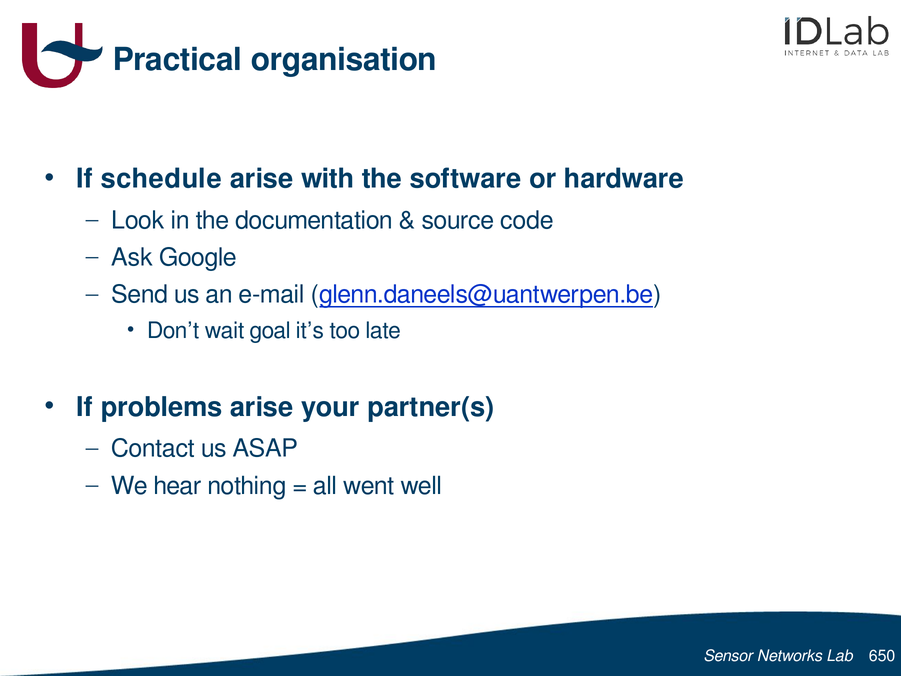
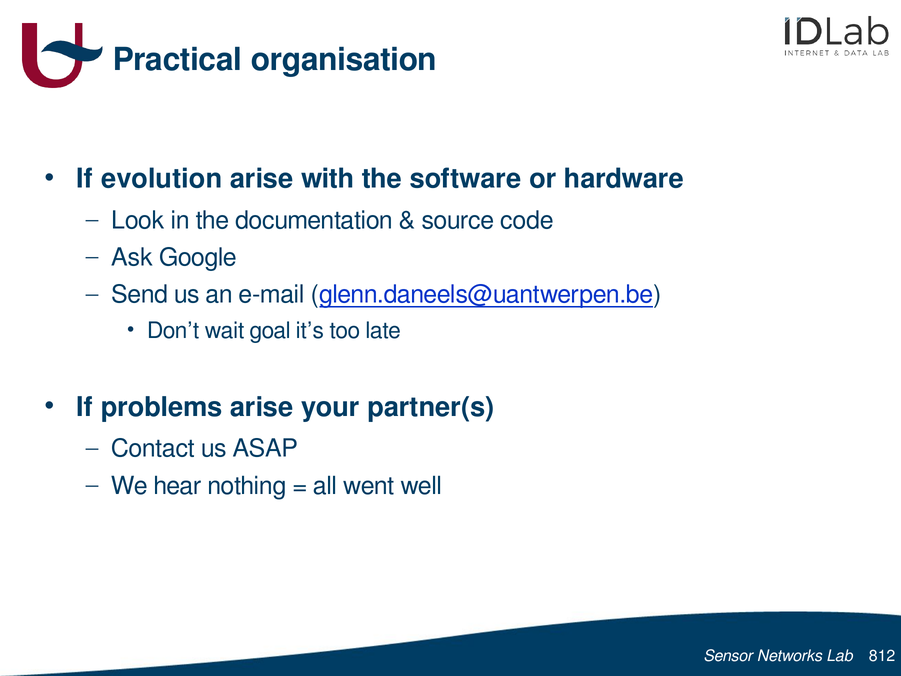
schedule: schedule -> evolution (161, 179)
650: 650 -> 812 (882, 656)
